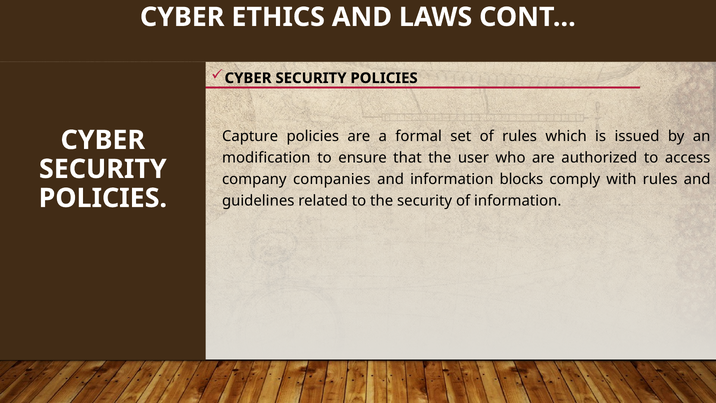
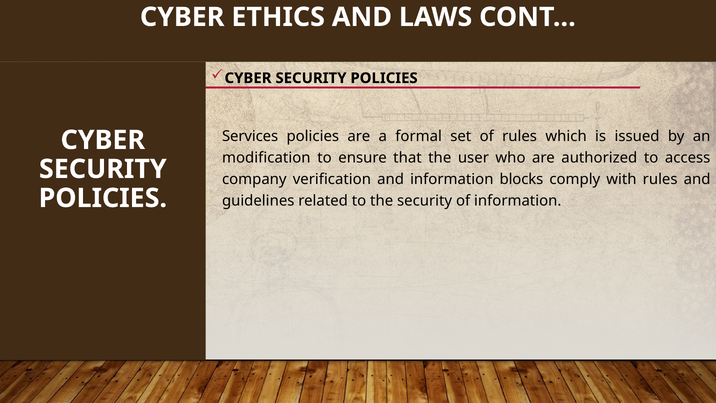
Capture: Capture -> Services (250, 136)
companies: companies -> verification (332, 179)
